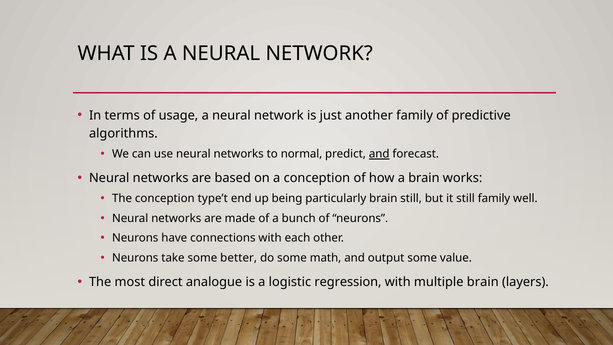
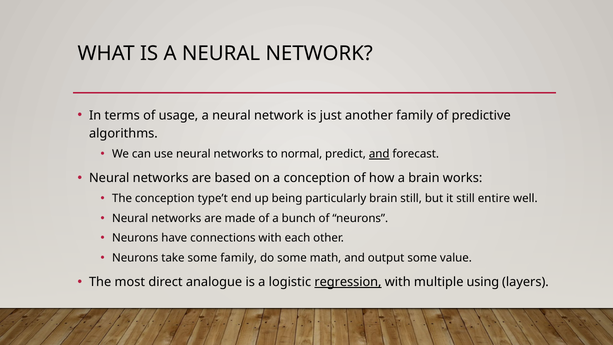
still family: family -> entire (494, 199)
some better: better -> family (239, 258)
regression underline: none -> present (348, 282)
multiple brain: brain -> using (483, 282)
